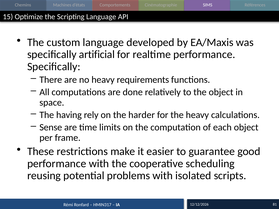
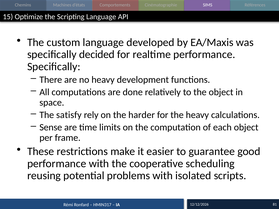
artificial: artificial -> decided (97, 55)
requirements: requirements -> development (143, 80)
having: having -> satisfy (69, 115)
